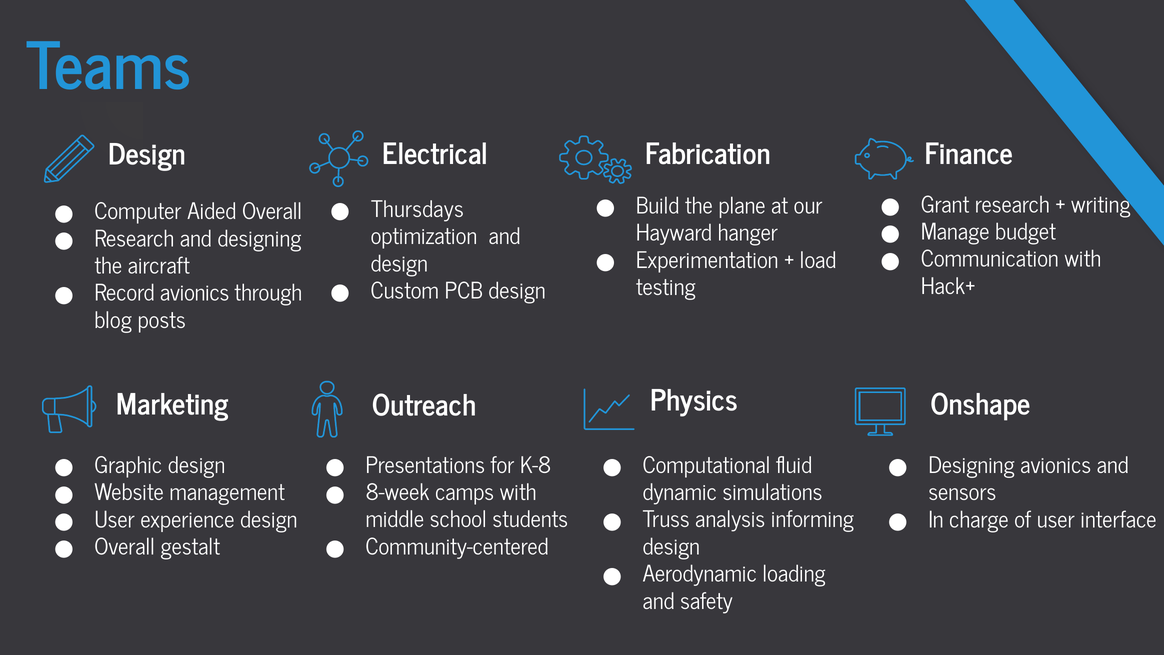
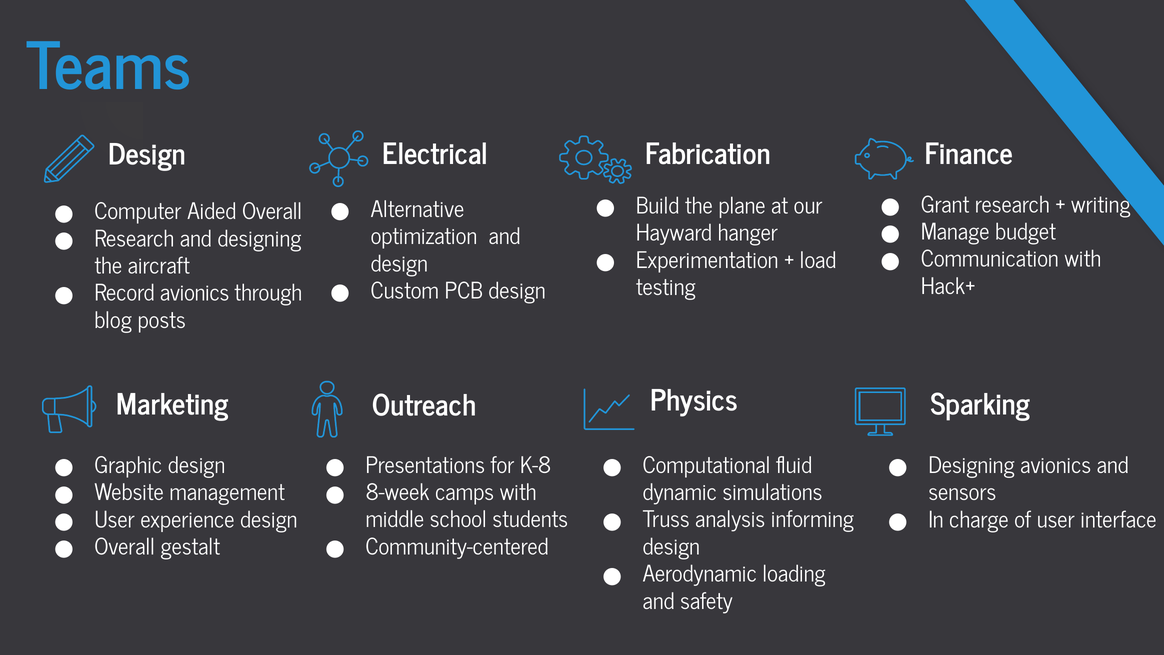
Thursdays: Thursdays -> Alternative (417, 210)
Onshape: Onshape -> Sparking (980, 405)
